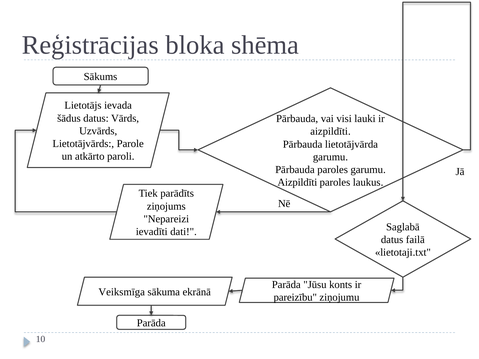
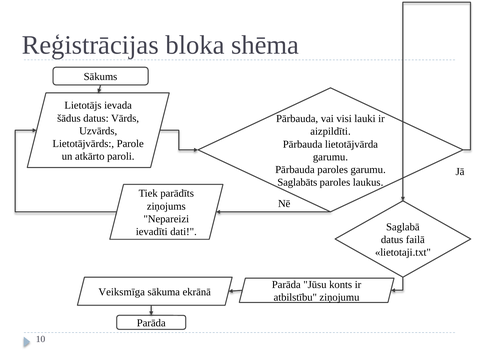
Aizpildīti: Aizpildīti -> Saglabāts (297, 183)
pareizību: pareizību -> atbilstību (295, 298)
